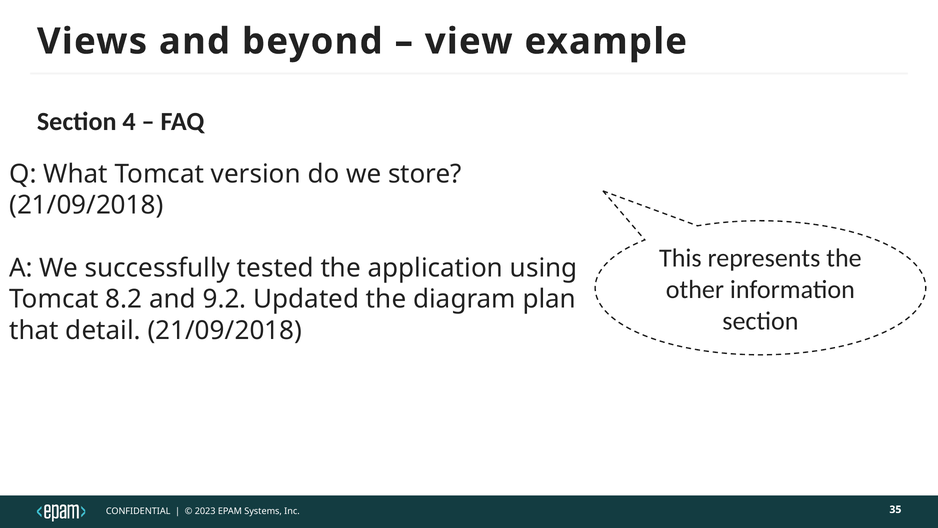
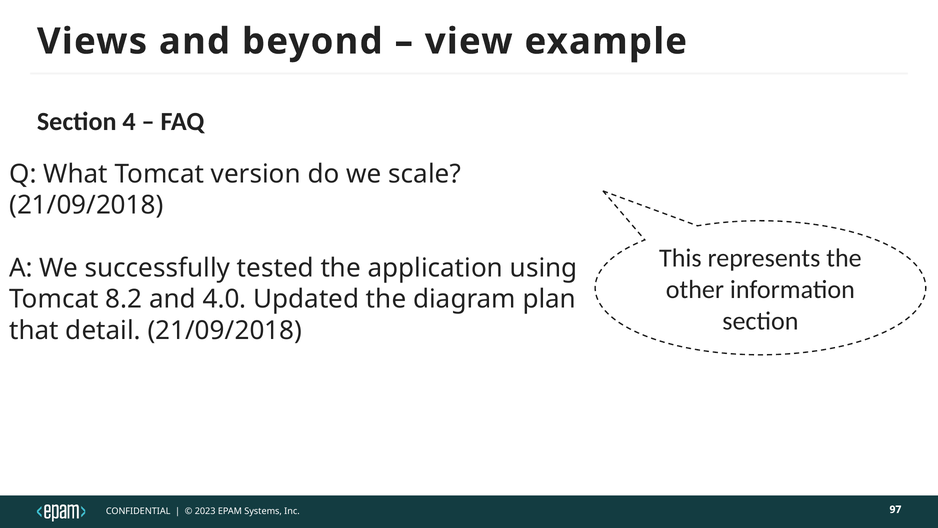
store: store -> scale (425, 174)
9.2: 9.2 -> 4.0 (225, 299)
35: 35 -> 97 (895, 509)
